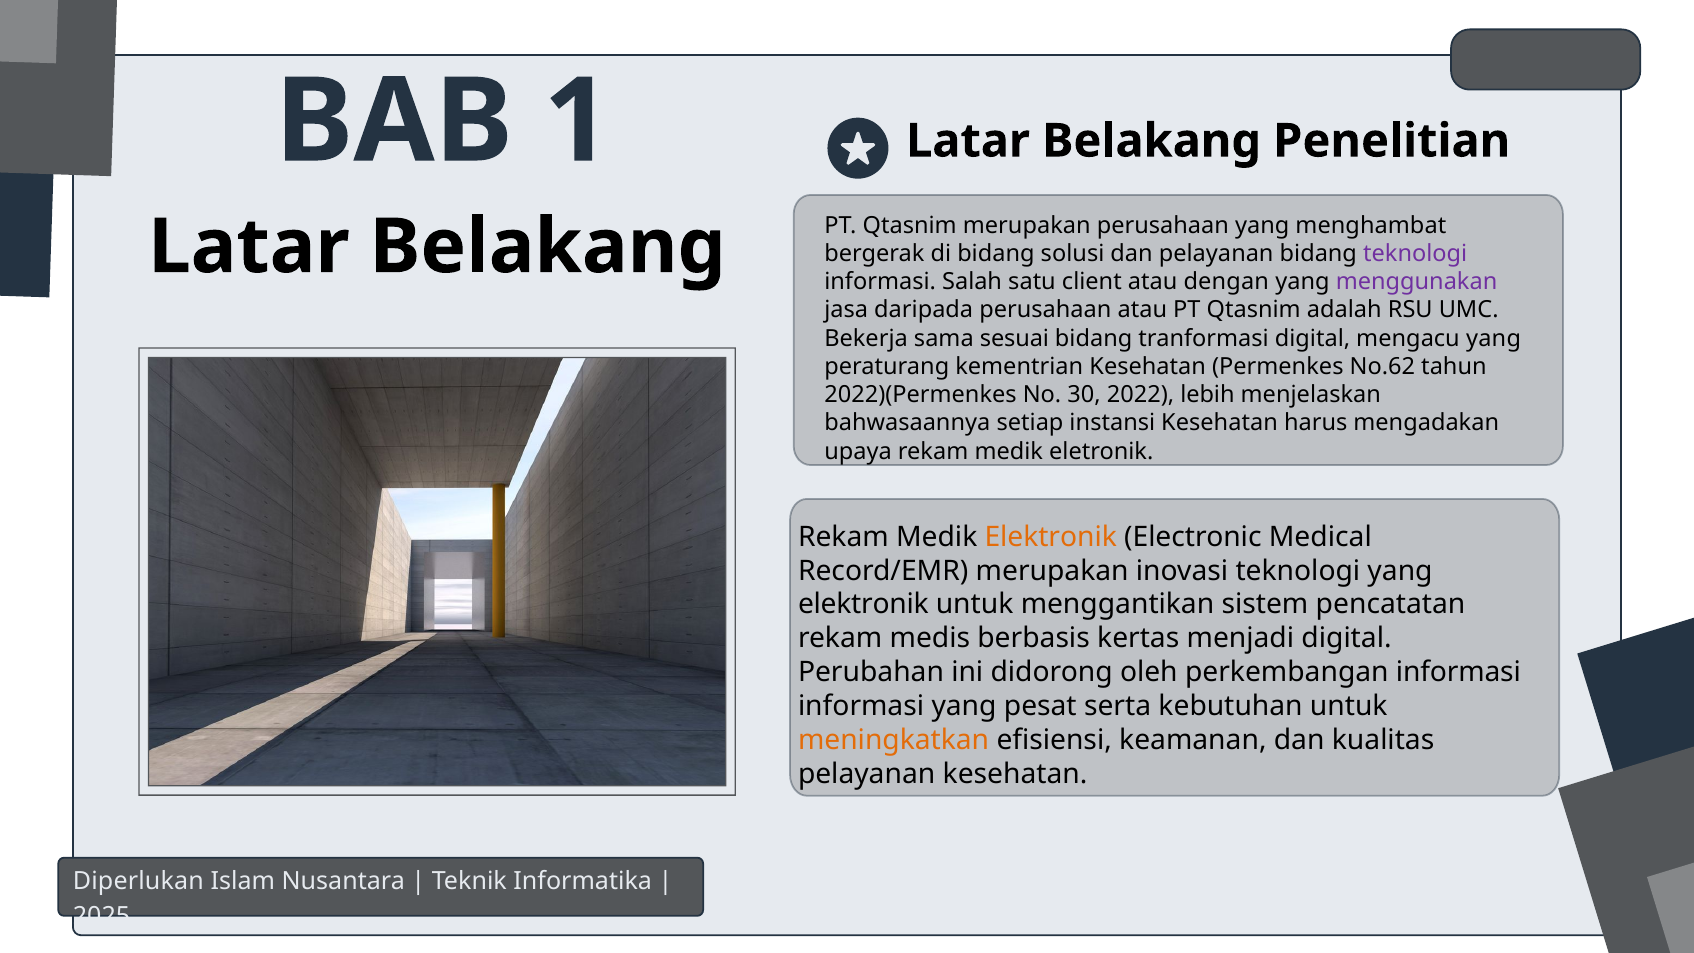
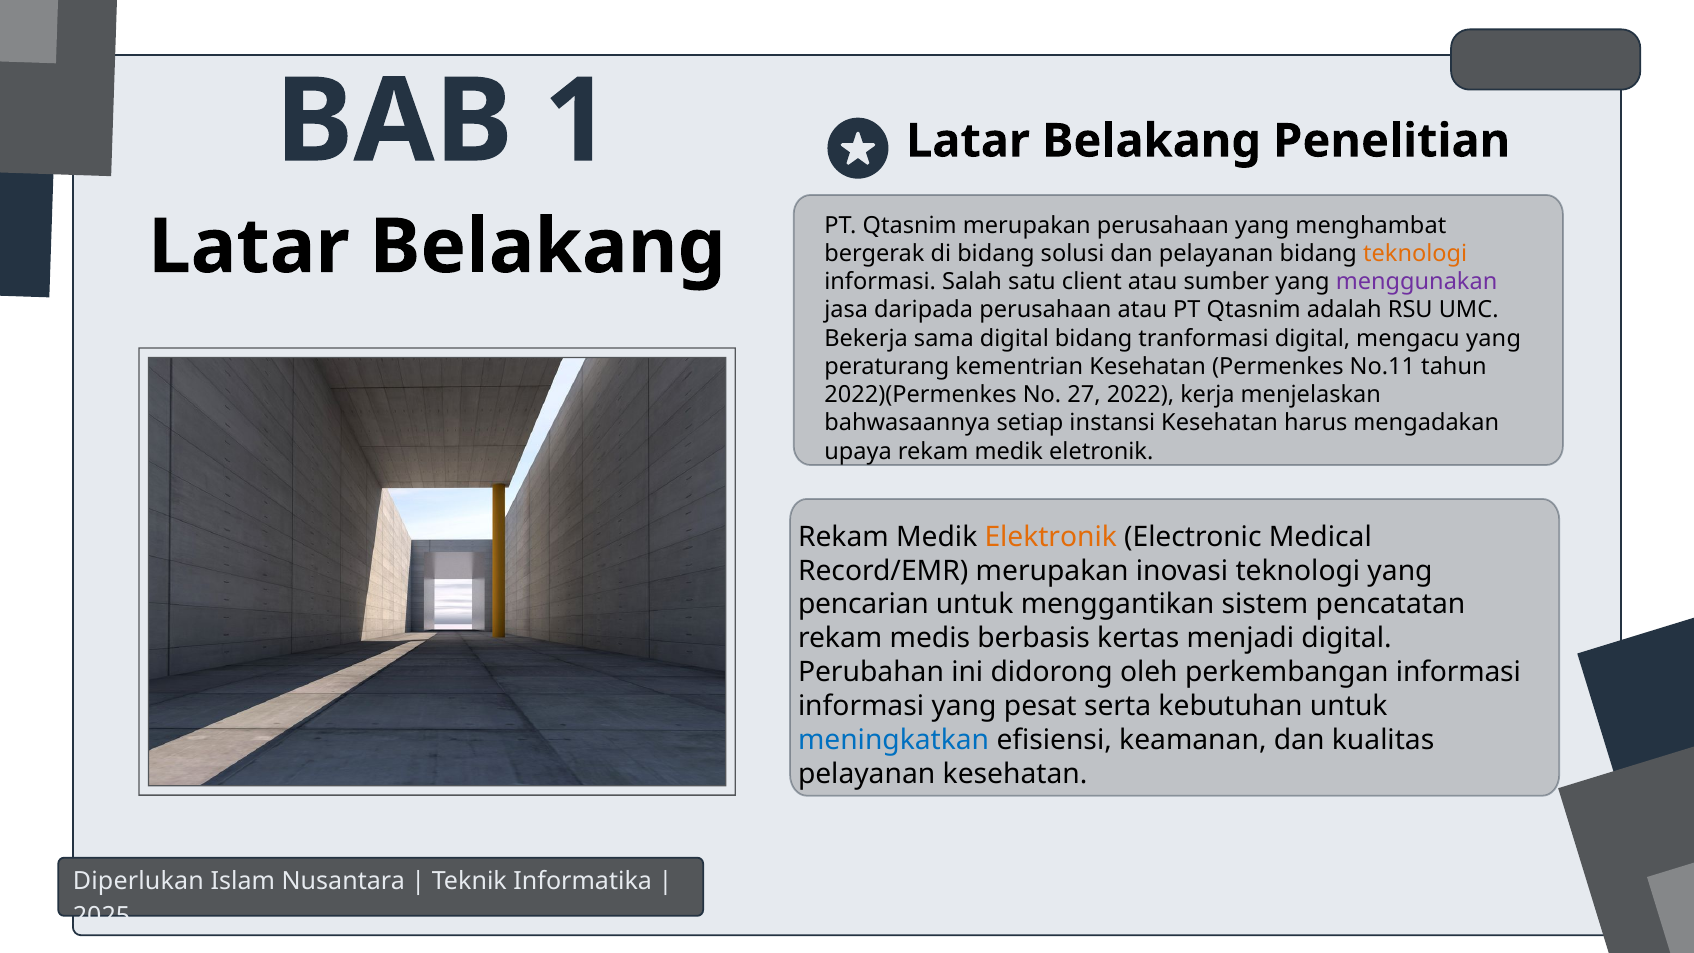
teknologi colour: purple -> orange (1415, 254)
dengan: dengan -> sumber (1226, 282)
sama sesuai: sesuai -> digital (1014, 338)
No.62: No.62 -> No.11 (1382, 367)
30: 30 -> 27 (1084, 395)
lebih: lebih -> kerja (1207, 395)
elektronik: elektronik -> pencarian (863, 604)
meningkatkan colour: orange -> blue (894, 740)
